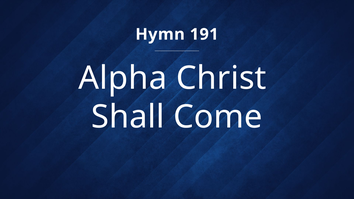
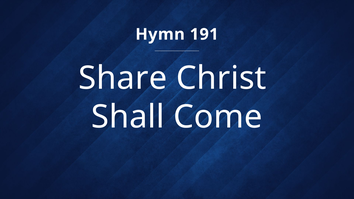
Alpha: Alpha -> Share (123, 78)
